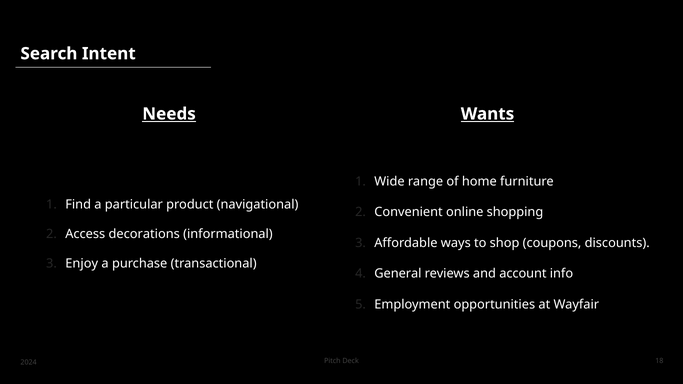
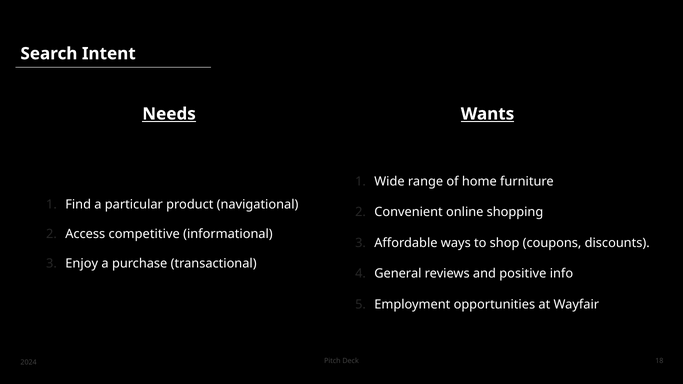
decorations: decorations -> competitive (144, 234)
account: account -> positive (523, 274)
